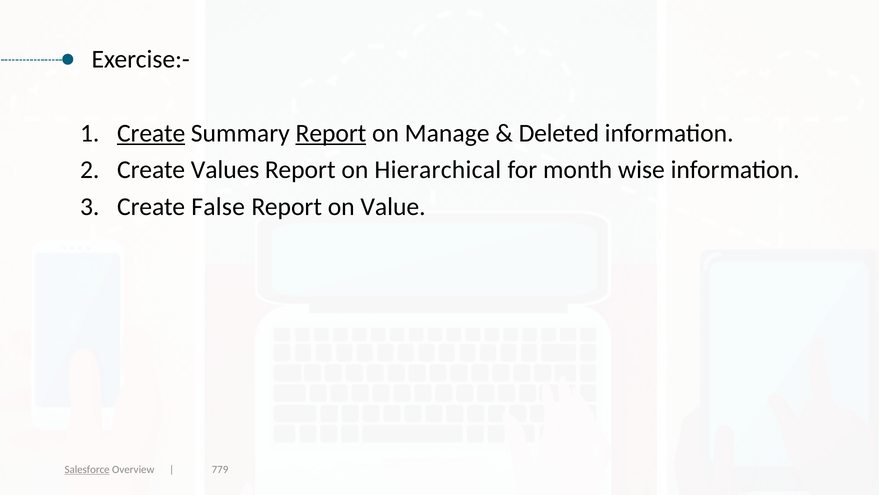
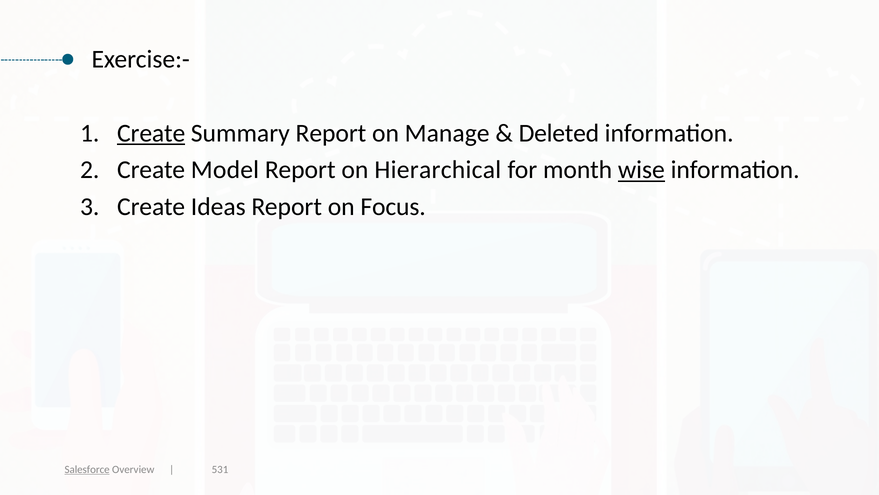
Report underline: present -> none (331, 133)
Values: Values -> Model (225, 170)
wise underline: none -> present (641, 170)
False: False -> Ideas (218, 207)
Value: Value -> Focus (393, 207)
779: 779 -> 531 (220, 469)
